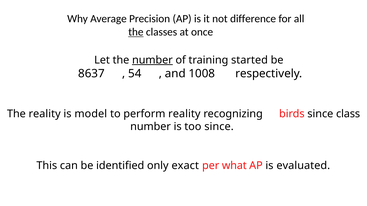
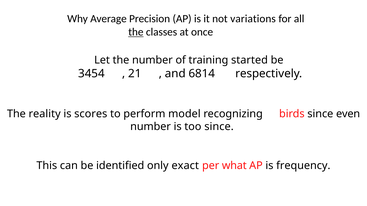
difference: difference -> variations (253, 19)
number underline: present -> none (152, 60)
8637: 8637 -> 3454 (91, 74)
54: 54 -> 21 (135, 74)
1008: 1008 -> 6814 (202, 74)
model: model -> scores (91, 114)
perform reality: reality -> model (184, 114)
class: class -> even (348, 114)
evaluated: evaluated -> frequency (303, 166)
